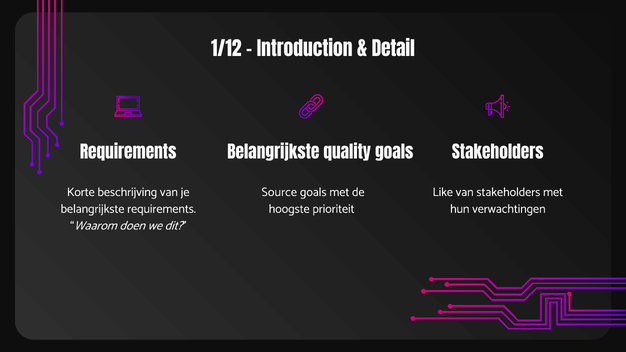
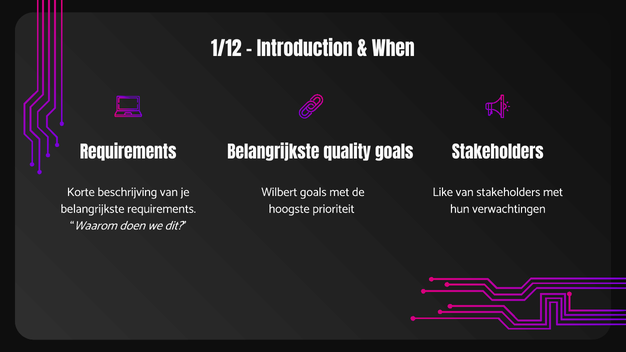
Detail: Detail -> When (393, 50)
Source: Source -> Wilbert (279, 192)
